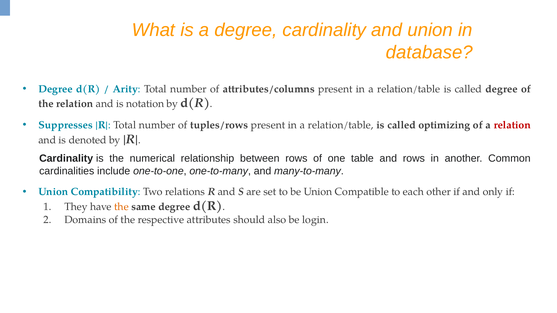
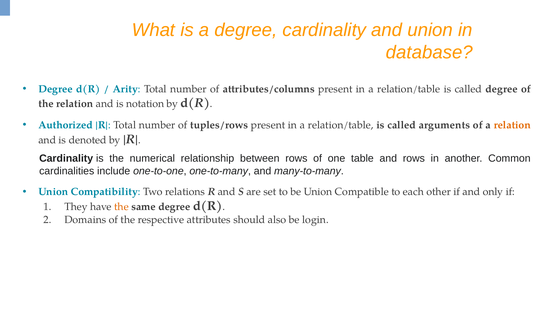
Suppresses: Suppresses -> Authorized (66, 125)
optimizing: optimizing -> arguments (444, 125)
relation colour: red -> orange (512, 125)
